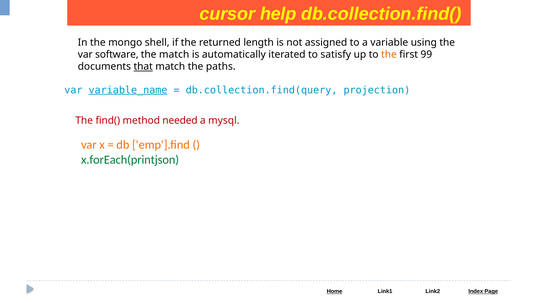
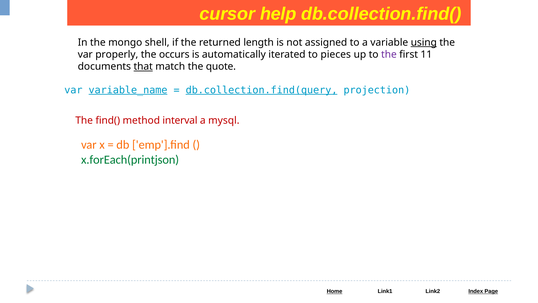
using underline: none -> present (424, 42)
software: software -> properly (117, 54)
the match: match -> occurs (174, 54)
satisfy: satisfy -> pieces (336, 54)
the colour: orange -> purple (389, 54)
99: 99 -> 11 (426, 54)
paths: paths -> quote (221, 67)
db.collection.find(query underline: none -> present (262, 90)
needed: needed -> interval (180, 120)
